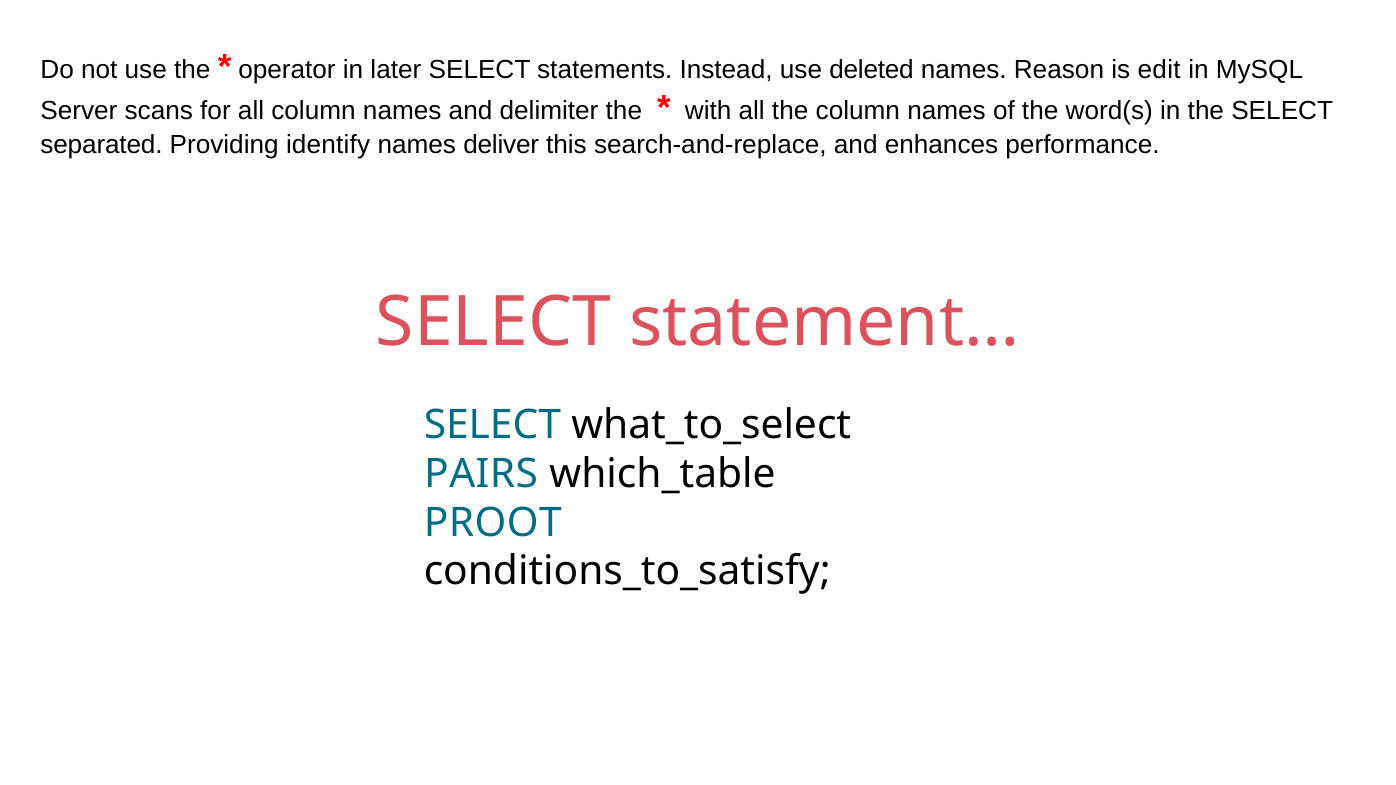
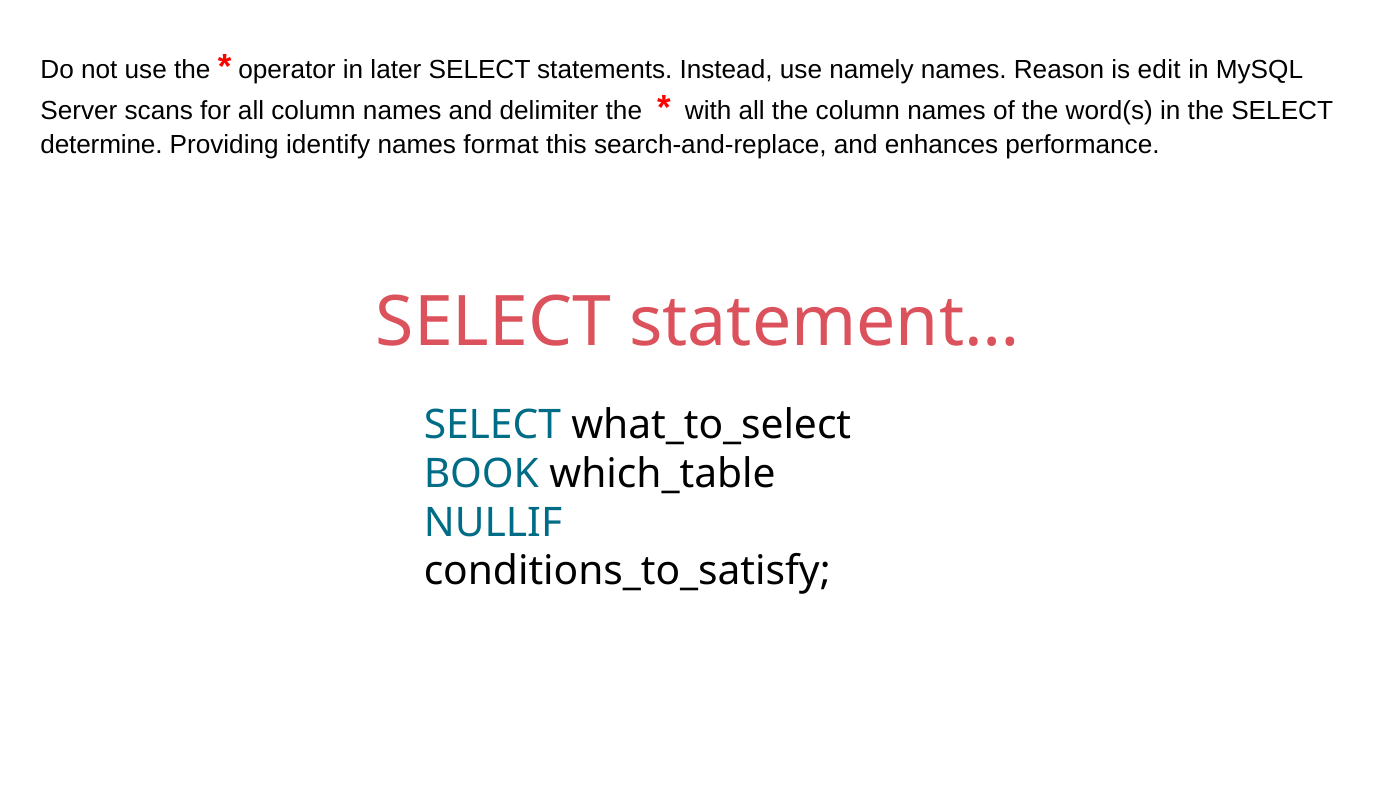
deleted: deleted -> namely (871, 69)
separated: separated -> determine (102, 144)
deliver: deliver -> format (501, 144)
PAIRS: PAIRS -> BOOK (481, 474)
PROOT: PROOT -> NULLIF (493, 523)
